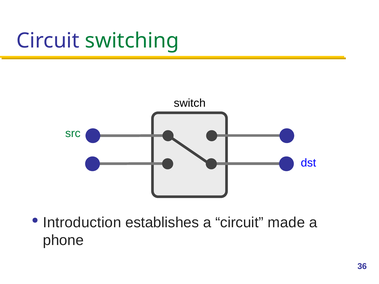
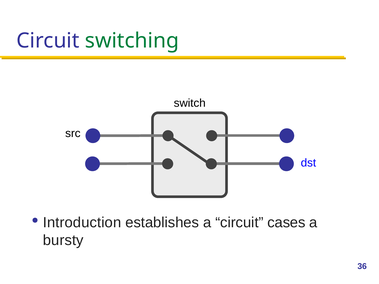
src colour: green -> black (73, 133)
made: made -> cases (286, 223)
phone: phone -> bursty (63, 240)
